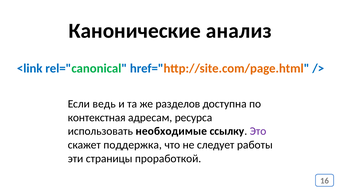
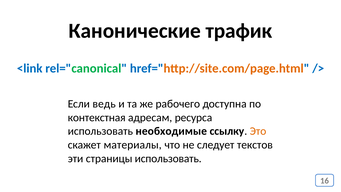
анализ: анализ -> трафик (239, 31)
разделов: разделов -> рабочего (178, 104)
Это colour: purple -> orange (258, 131)
поддержка: поддержка -> материалы (133, 145)
работы: работы -> текстов (255, 145)
страницы проработкой: проработкой -> использовать (168, 158)
